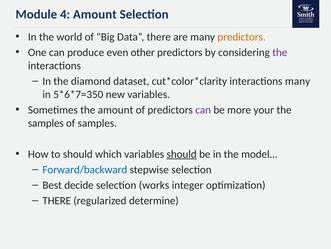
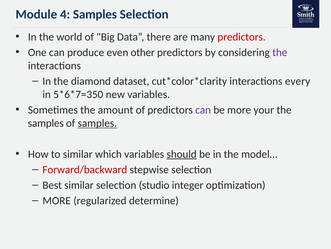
4 Amount: Amount -> Samples (95, 14)
predictors colour: orange -> red (242, 37)
interactions many: many -> every (298, 81)
samples underline: none -> present (97, 123)
to should: should -> similar (78, 154)
Forward/backward colour: blue -> red (85, 169)
Best decide: decide -> similar (79, 185)
works: works -> studio (154, 185)
THERE: THERE -> MORE (57, 200)
